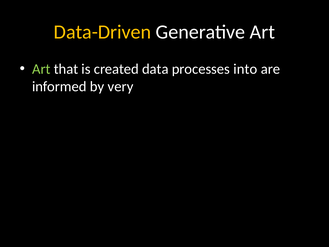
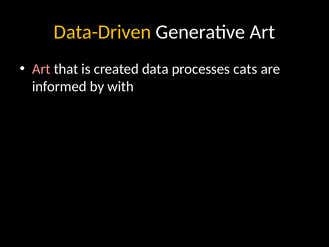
Art colour: light green -> pink (41, 69)
into: into -> cats (245, 69)
very: very -> with (121, 87)
